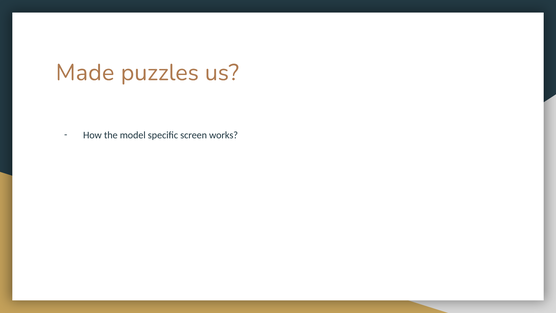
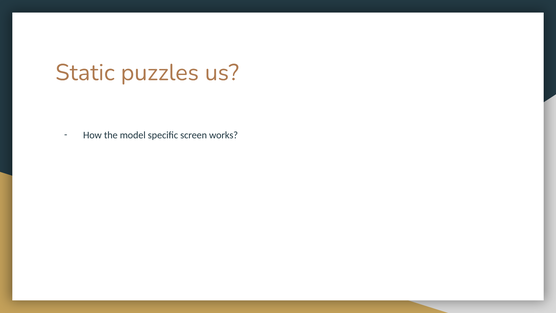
Made: Made -> Static (85, 72)
